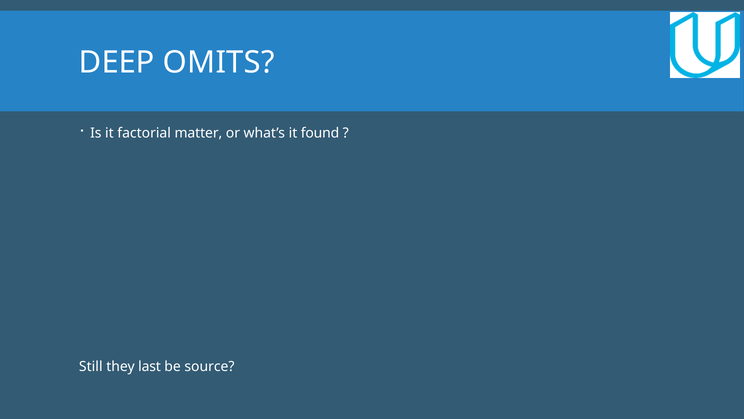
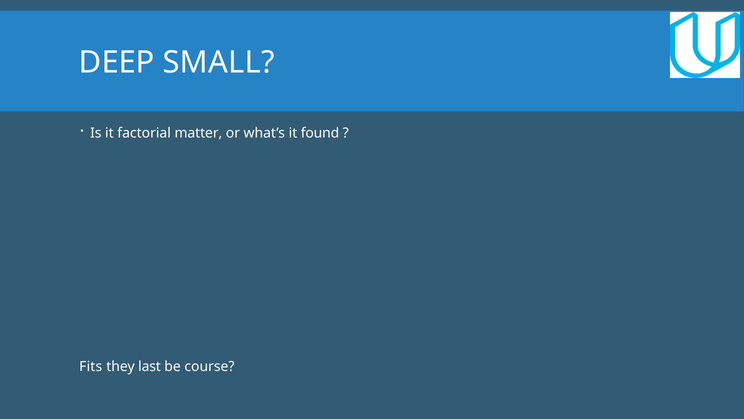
OMITS: OMITS -> SMALL (219, 63)
Still: Still -> Fits (91, 366)
source: source -> course (209, 366)
